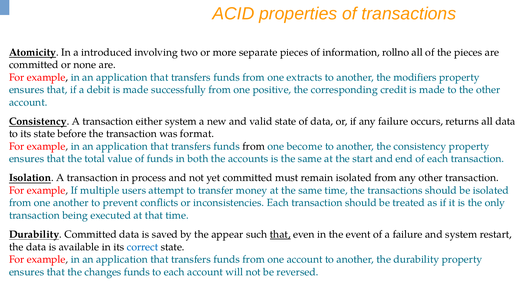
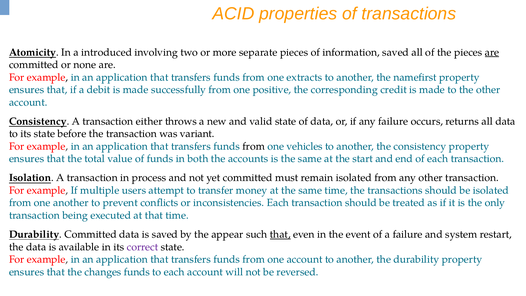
information rollno: rollno -> saved (396, 52)
are underline: none -> present (492, 52)
modifiers: modifiers -> namefirst (415, 77)
either system: system -> throws (181, 121)
format: format -> variant (197, 134)
become: become -> vehicles (305, 146)
correct colour: blue -> purple (143, 247)
